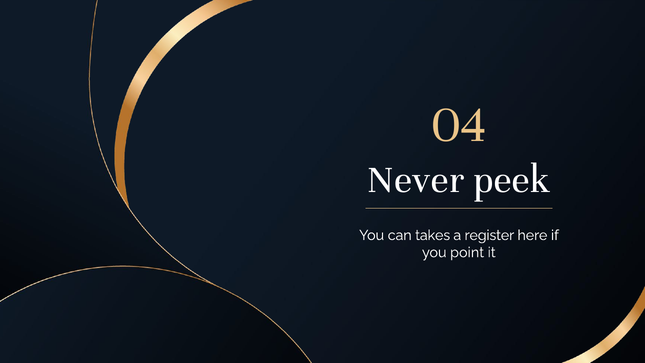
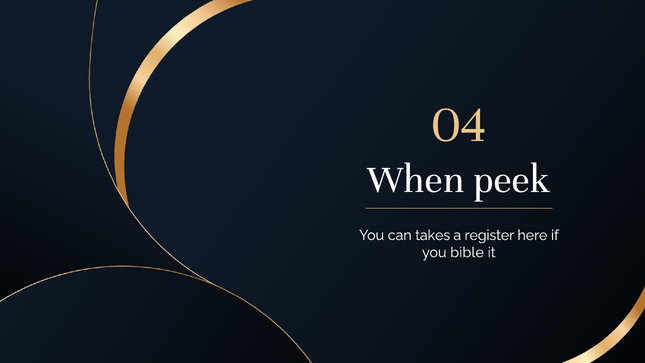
Never: Never -> When (416, 179)
point: point -> bible (467, 252)
